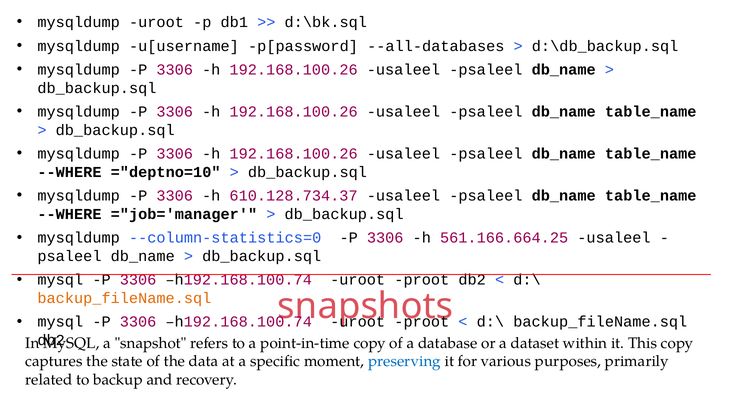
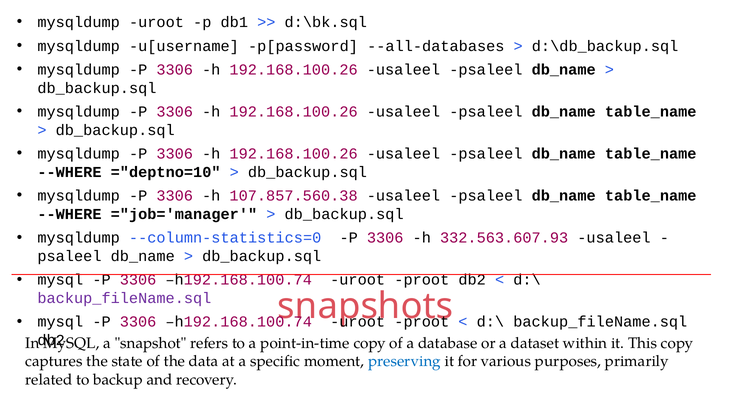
610.128.734.37: 610.128.734.37 -> 107.857.560.38 (294, 196)
561.166.664.25: 561.166.664.25 -> 332.563.607.93 (504, 238)
backup_fileName.sql colour: orange -> purple (124, 298)
